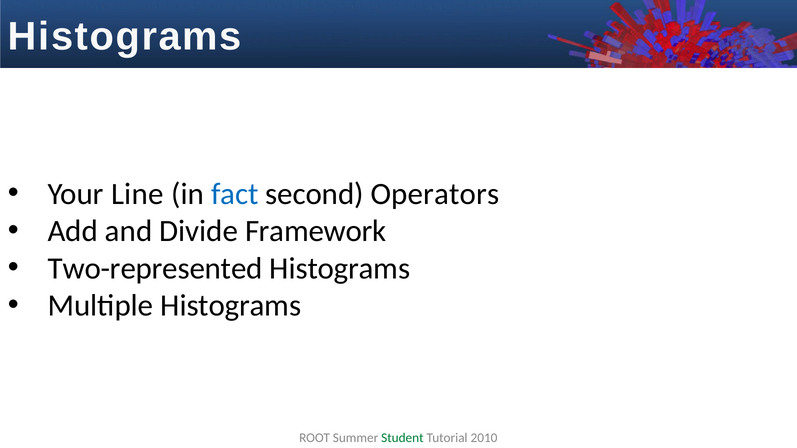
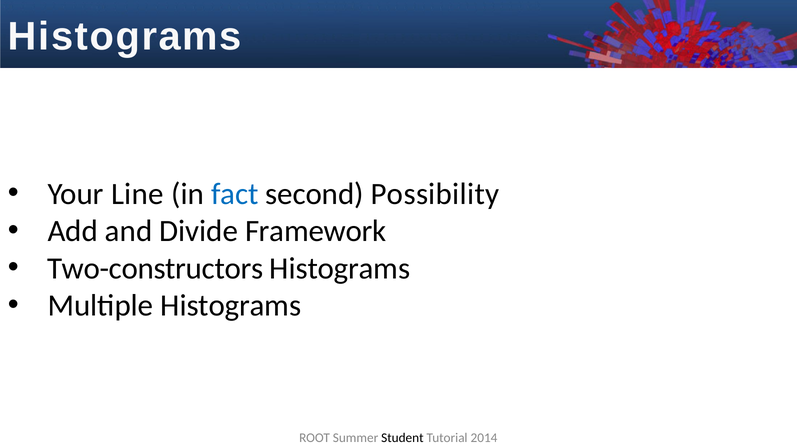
Operators: Operators -> Possibility (435, 194)
Two-represented: Two-represented -> Two-constructors (155, 269)
Student colour: green -> black (402, 438)
2010: 2010 -> 2014 (484, 438)
